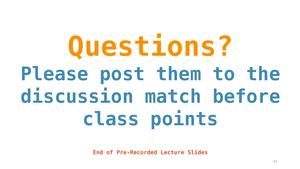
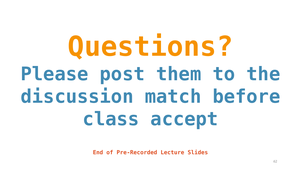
points: points -> accept (184, 119)
